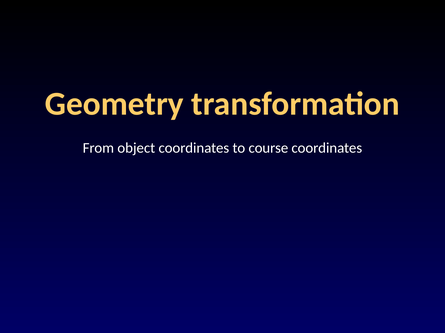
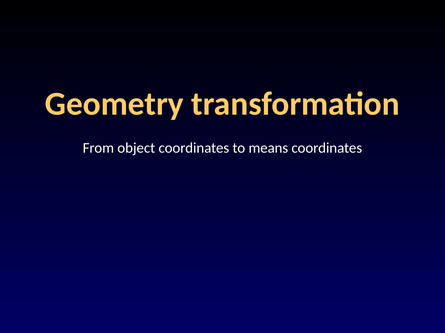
course: course -> means (268, 148)
